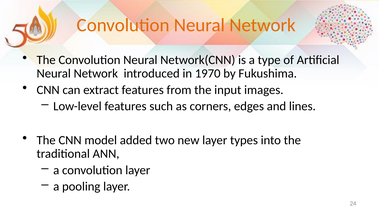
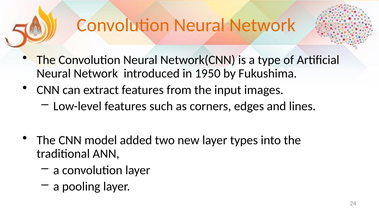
1970: 1970 -> 1950 (208, 74)
